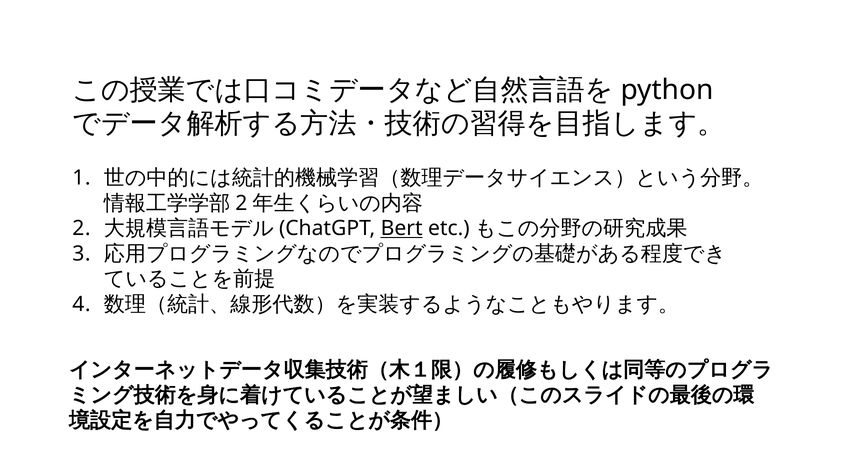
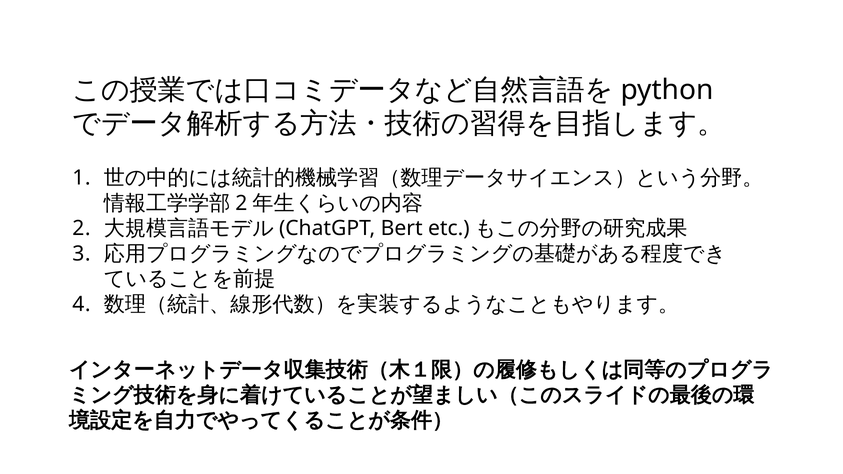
Bert underline: present -> none (402, 228)
